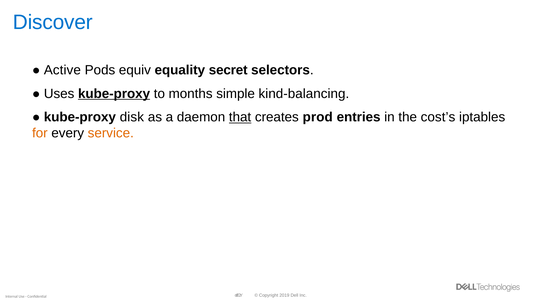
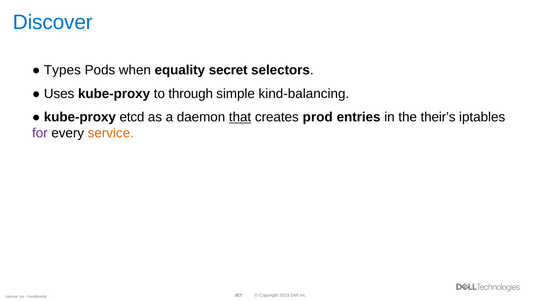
Active: Active -> Types (62, 70)
equiv: equiv -> when (135, 70)
kube-proxy underline: present -> none (114, 94)
months: months -> through (191, 94)
disk: disk -> etcd (132, 117)
cost’s: cost’s -> their’s (438, 117)
for colour: orange -> purple (40, 133)
